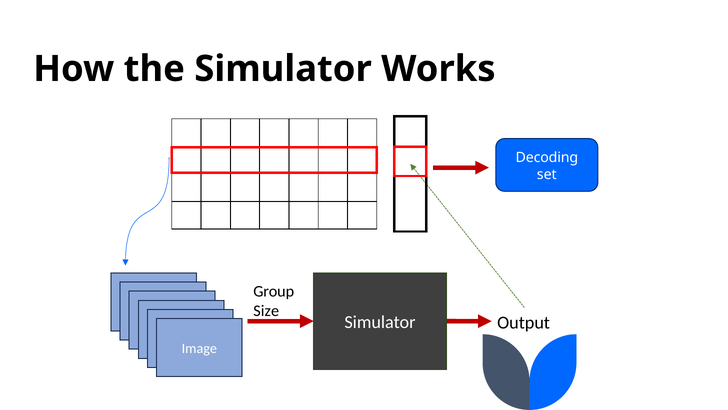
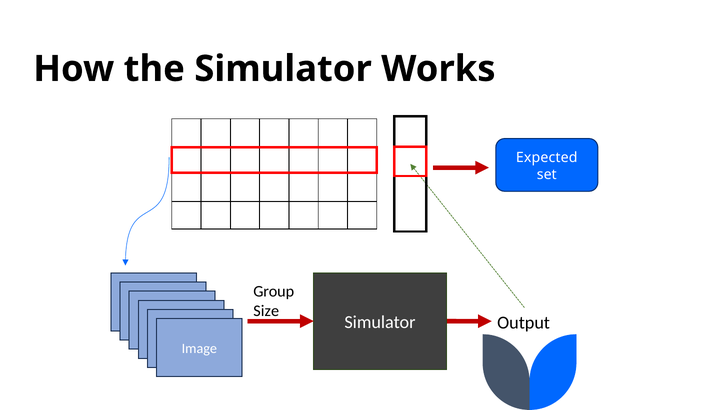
Decoding: Decoding -> Expected (547, 157)
